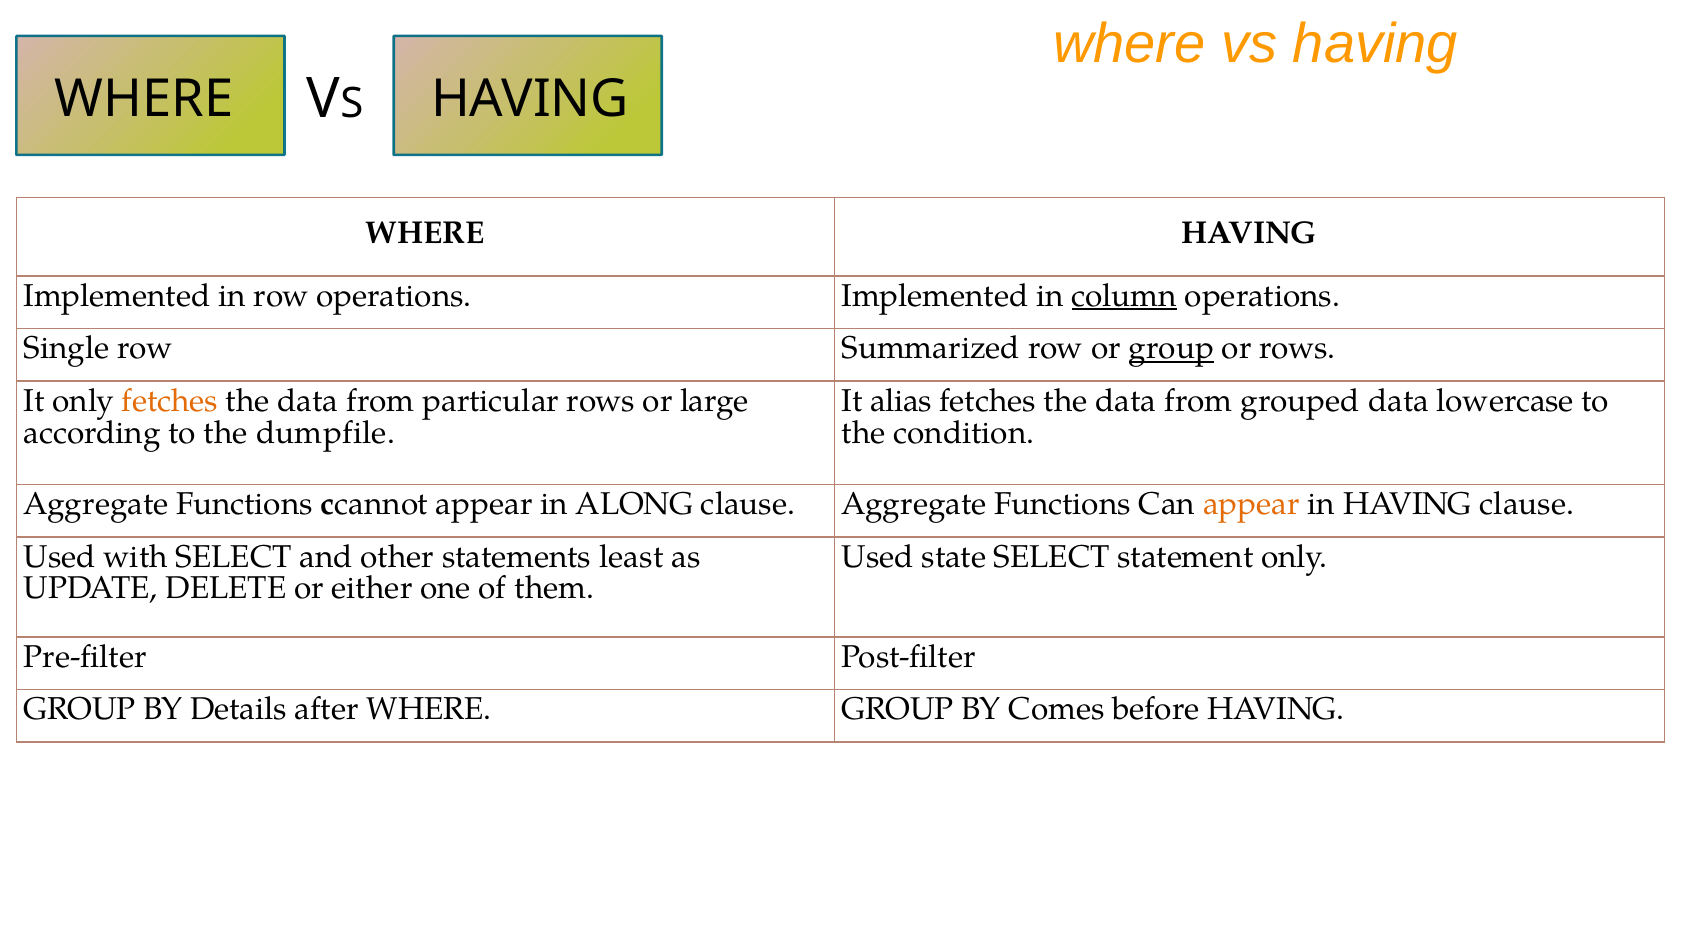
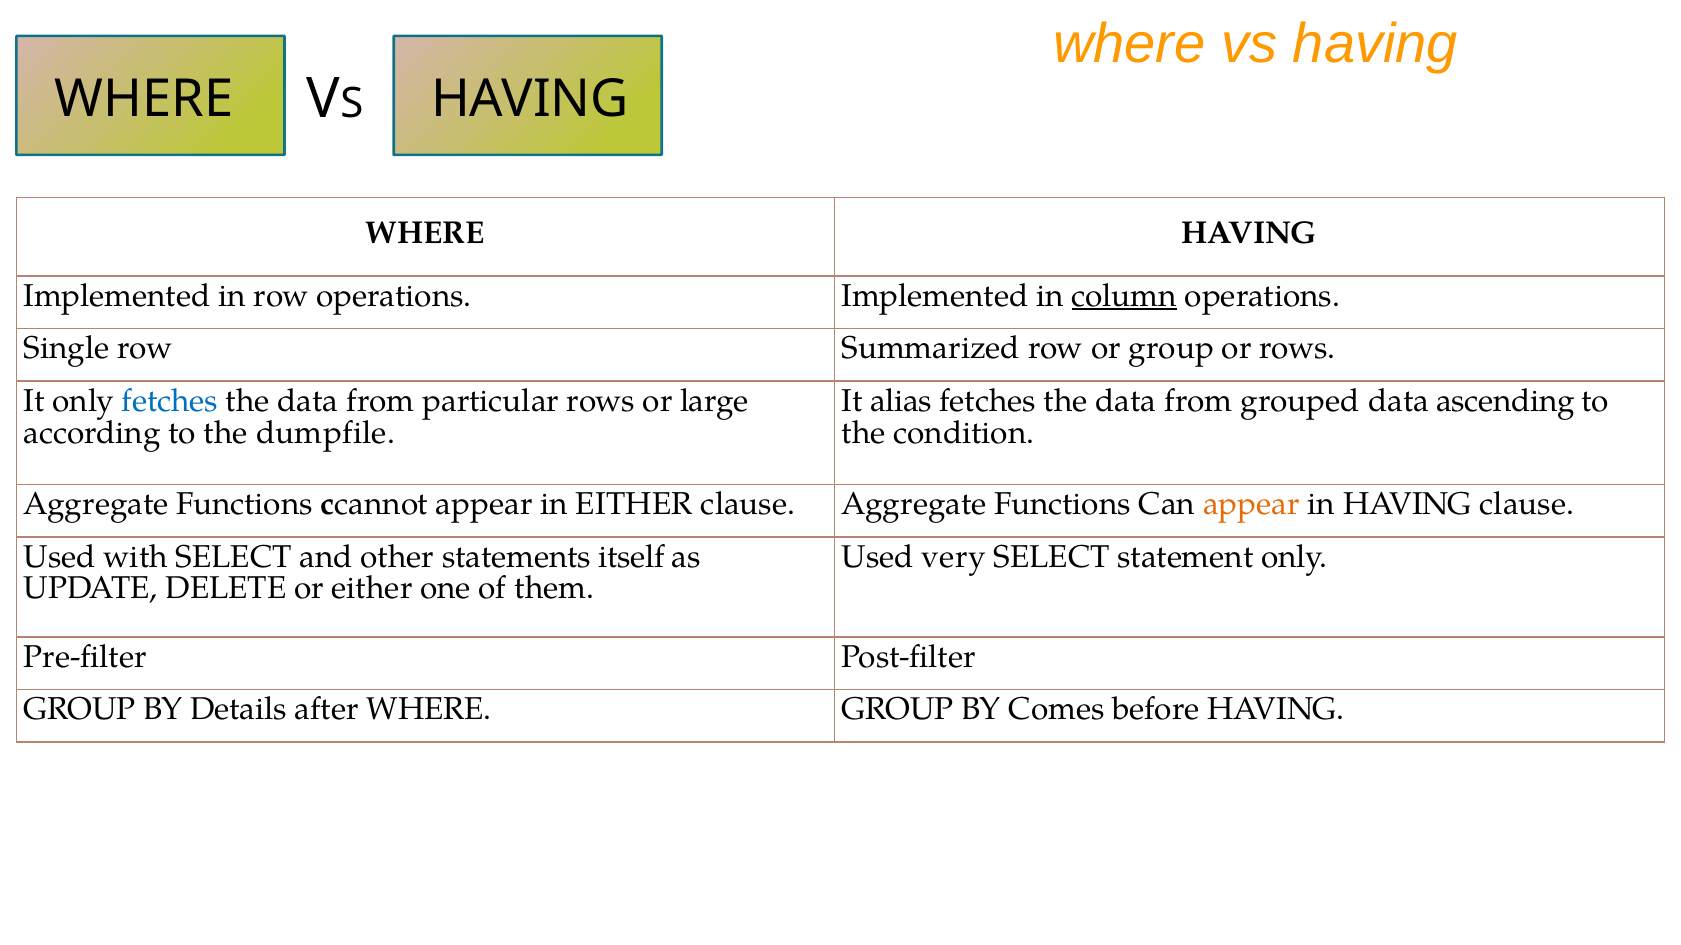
group underline: present -> none (1171, 349)
fetches colour: orange -> blue (170, 401)
lowercase: lowercase -> ascending (1506, 401)
in ALONG: ALONG -> EITHER (634, 505)
least: least -> itself (632, 557)
state: state -> very (954, 557)
